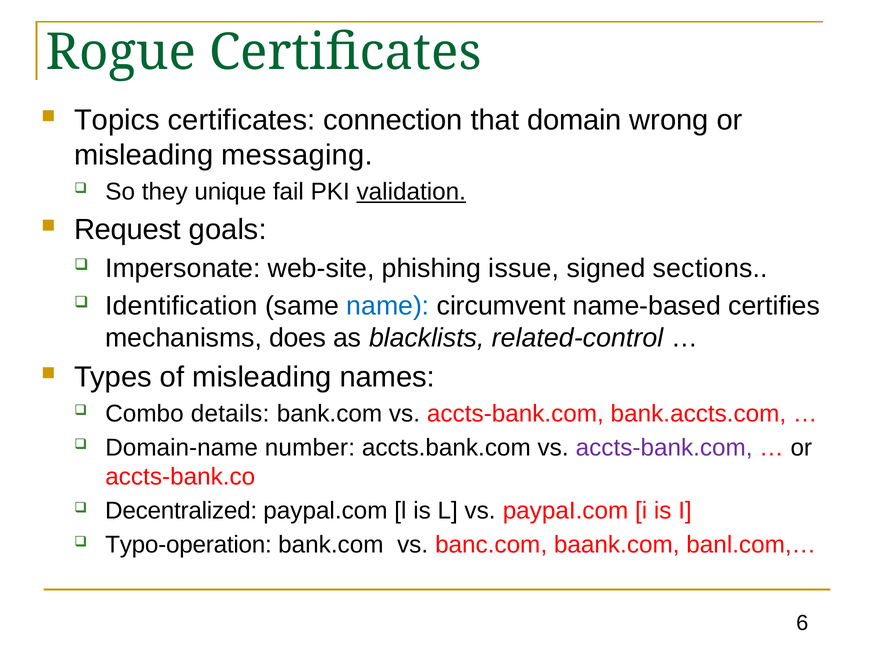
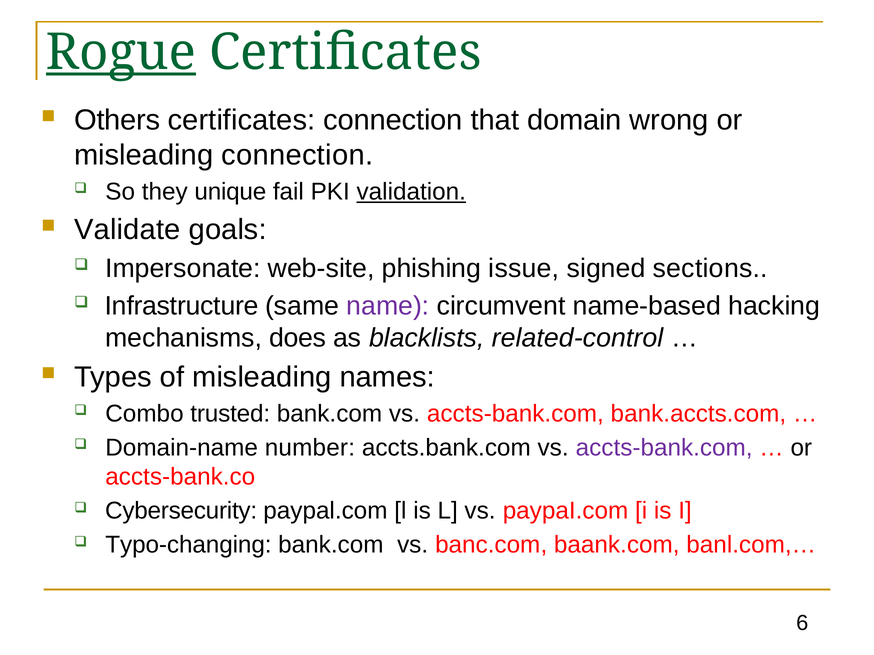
Rogue underline: none -> present (121, 52)
Topics: Topics -> Others (117, 120)
misleading messaging: messaging -> connection (297, 155)
Request: Request -> Validate (127, 230)
Identification: Identification -> Infrastructure (182, 306)
name colour: blue -> purple (388, 306)
certifies: certifies -> hacking (774, 306)
details: details -> trusted (230, 414)
Decentralized: Decentralized -> Cybersecurity (181, 511)
Typo-operation: Typo-operation -> Typo-changing (188, 545)
